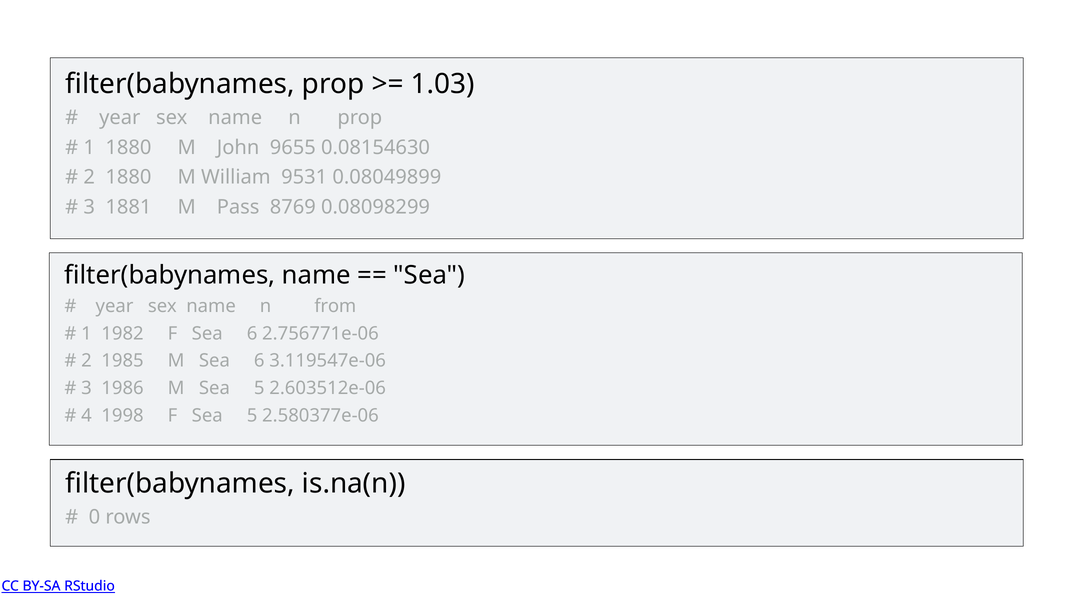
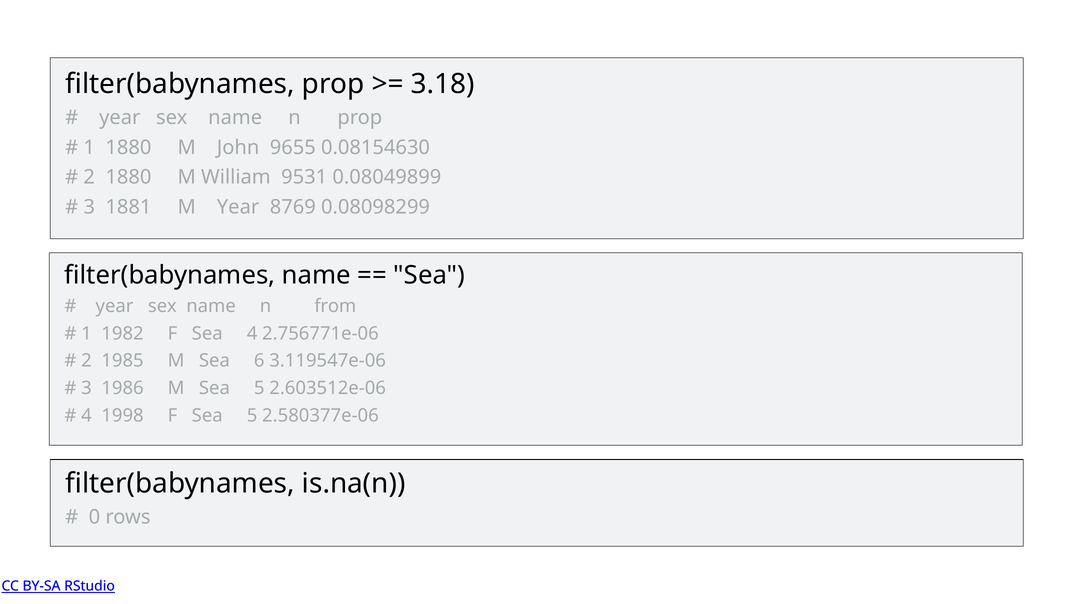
1.03: 1.03 -> 3.18 (443, 84)
M Pass: Pass -> Year (238, 207)
F Sea 6: 6 -> 4 (252, 334)
